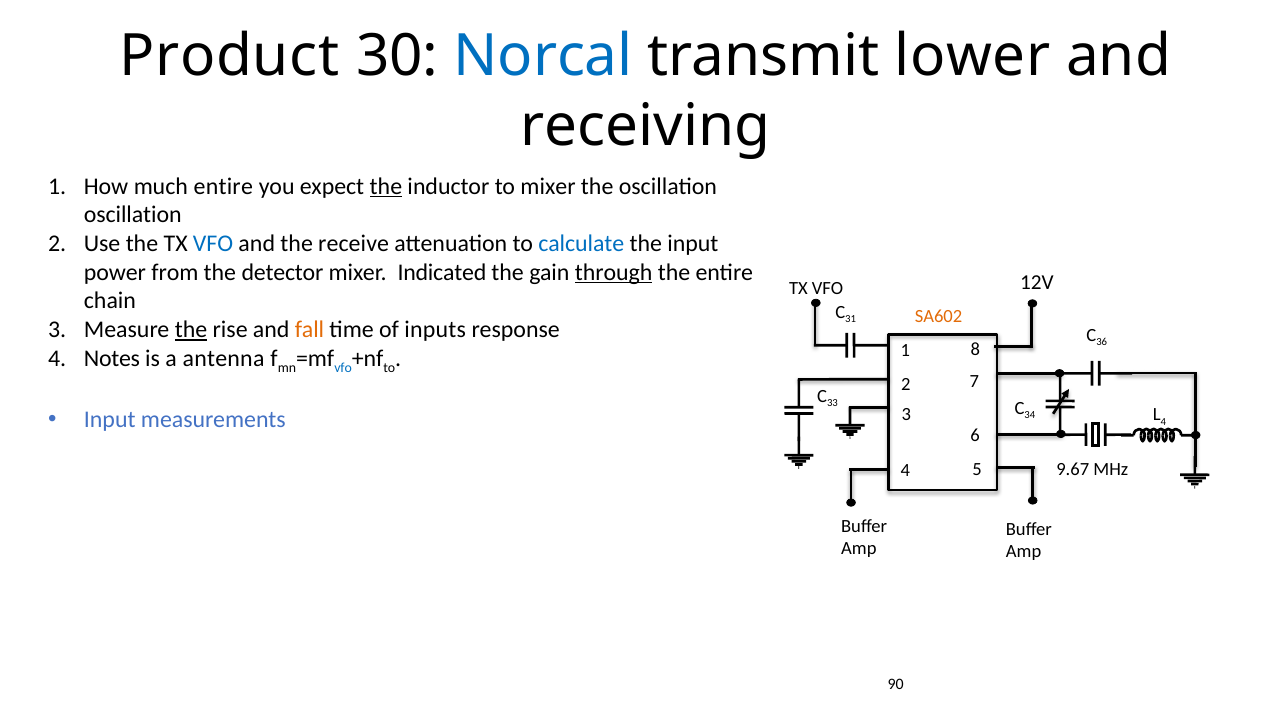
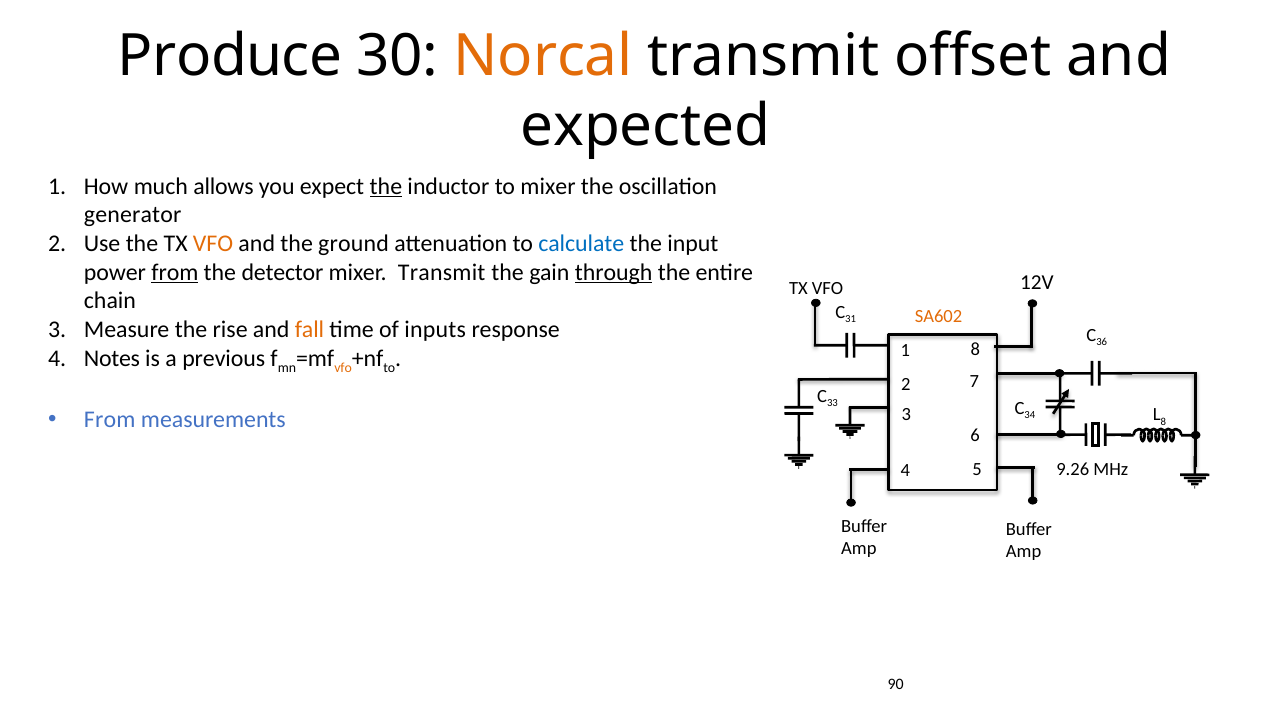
Product: Product -> Produce (230, 56)
Norcal colour: blue -> orange (543, 56)
lower: lower -> offset (973, 56)
receiving: receiving -> expected (645, 126)
much entire: entire -> allows (223, 186)
oscillation: oscillation -> generator (133, 215)
VFO colour: blue -> orange (213, 244)
receive: receive -> ground (354, 244)
from underline: none -> present (175, 272)
mixer Indicated: Indicated -> Transmit (442, 272)
the underline: present -> none (191, 330)
antenna: antenna -> previous (224, 359)
vfo colour: blue -> orange (343, 368)
4: 4 -> 8 (1163, 422)
Input: Input -> From (110, 420)
9.67: 9.67 -> 9.26 (1073, 469)
